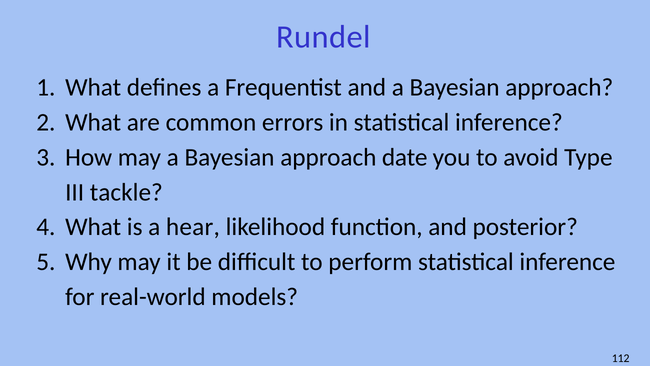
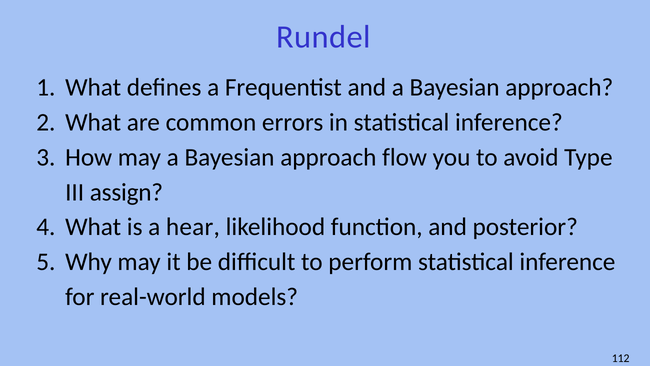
date: date -> flow (405, 157)
tackle: tackle -> assign (126, 192)
